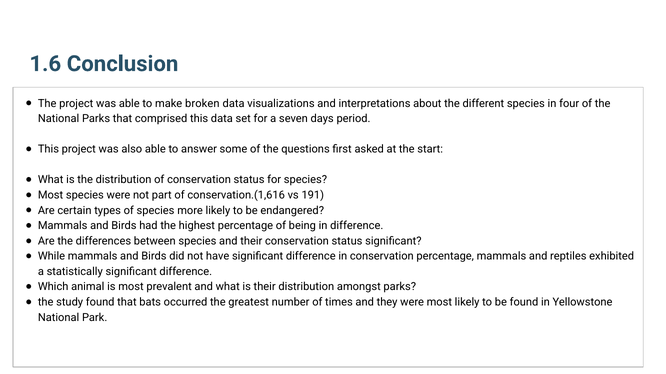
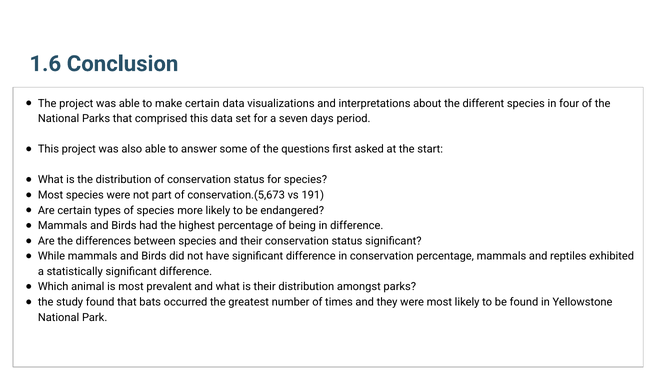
make broken: broken -> certain (202, 104)
conservation.(1,616: conservation.(1,616 -> conservation.(5,673 (236, 195)
